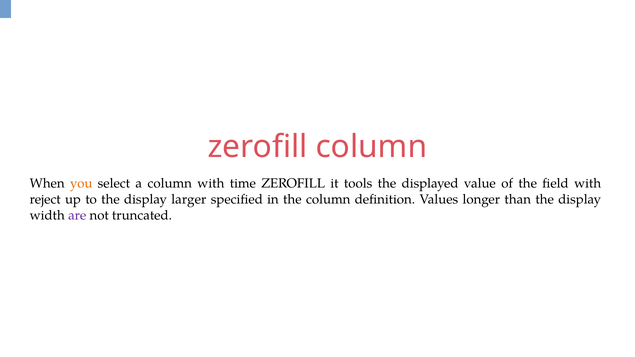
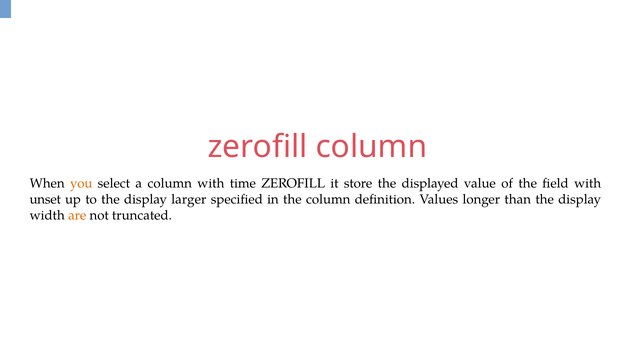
tools: tools -> store (358, 183)
reject: reject -> unset (45, 199)
are colour: purple -> orange (77, 215)
